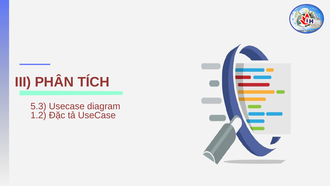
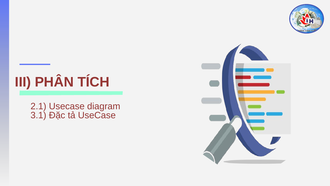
5.3: 5.3 -> 2.1 (38, 106)
1.2: 1.2 -> 3.1 (38, 115)
